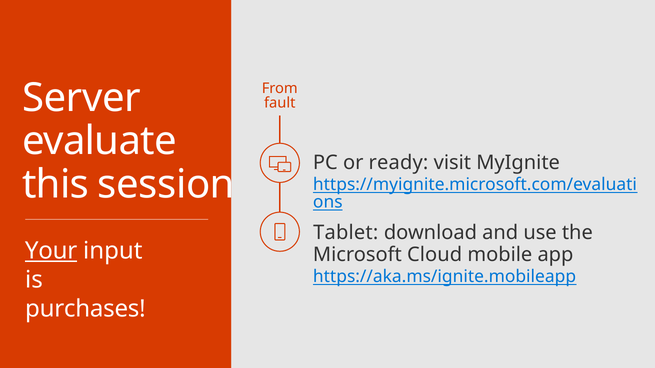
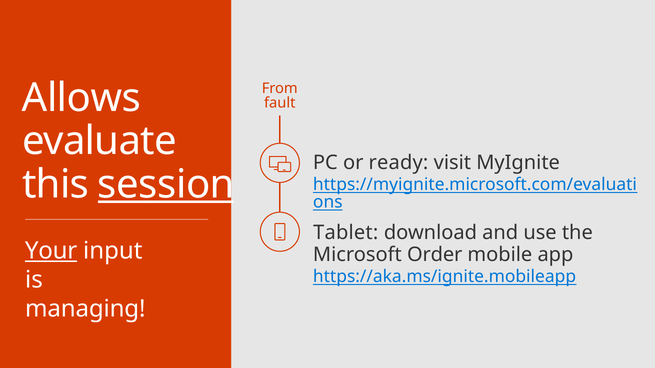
Server: Server -> Allows (81, 98)
session underline: none -> present (166, 185)
Cloud: Cloud -> Order (435, 255)
purchases: purchases -> managing (85, 309)
